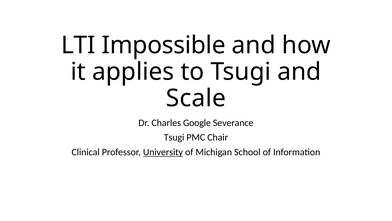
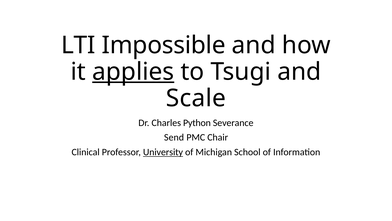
applies underline: none -> present (133, 72)
Google: Google -> Python (197, 123)
Tsugi: Tsugi -> Send (174, 137)
